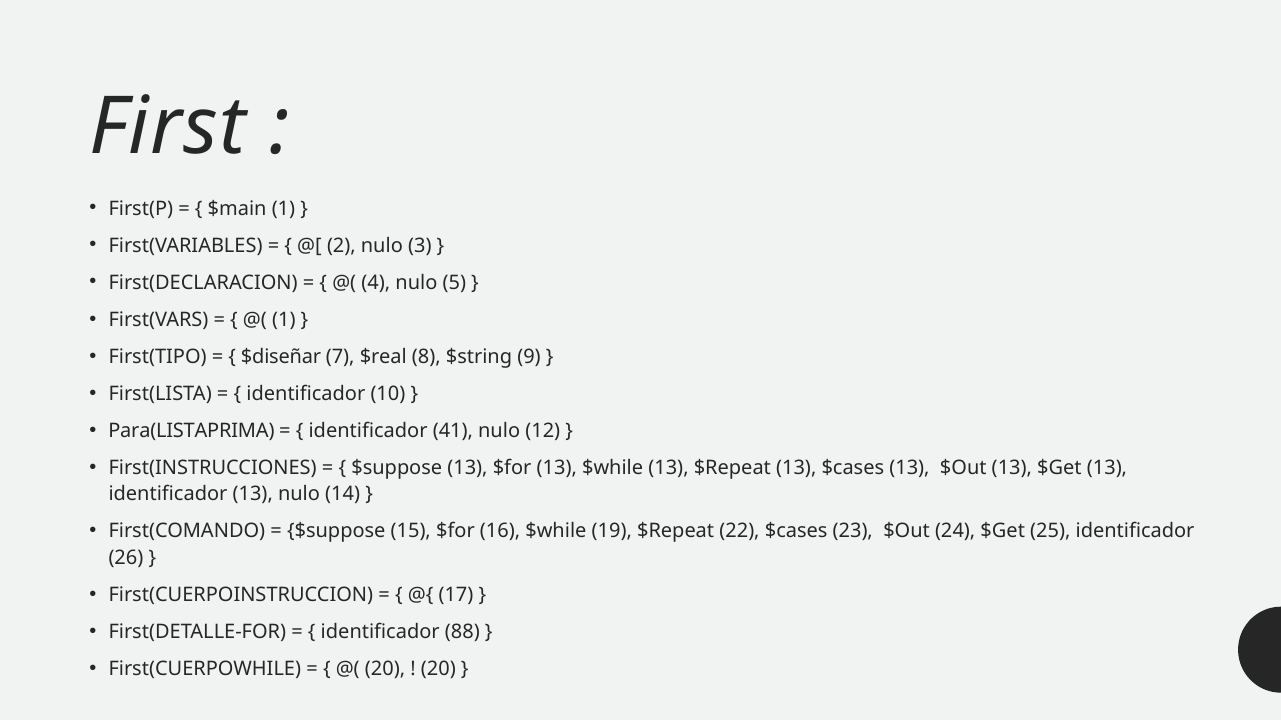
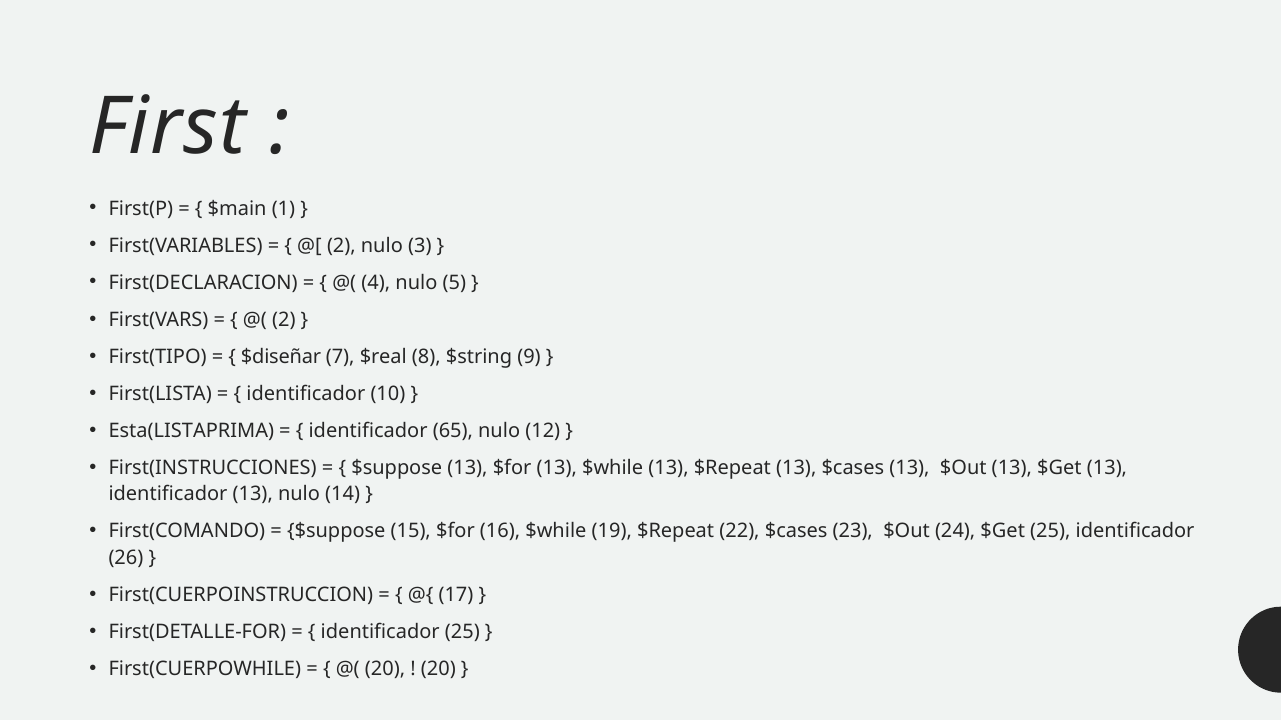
1: 1 -> 2 (284, 320)
Para(LISTAPRIMA: Para(LISTAPRIMA -> Esta(LISTAPRIMA (191, 431)
41: 41 -> 65 (453, 431)
identificador 88: 88 -> 25 (462, 632)
